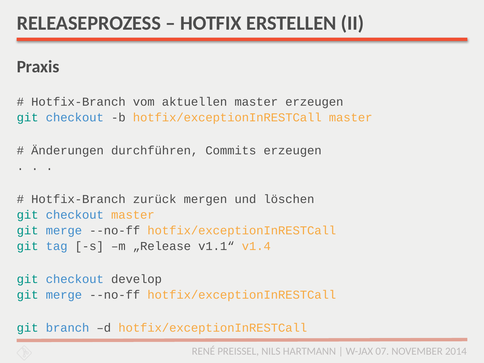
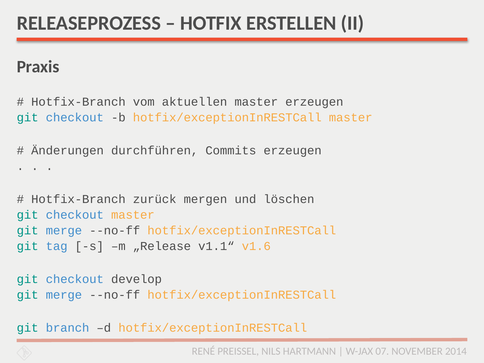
v1.4: v1.4 -> v1.6 (256, 246)
